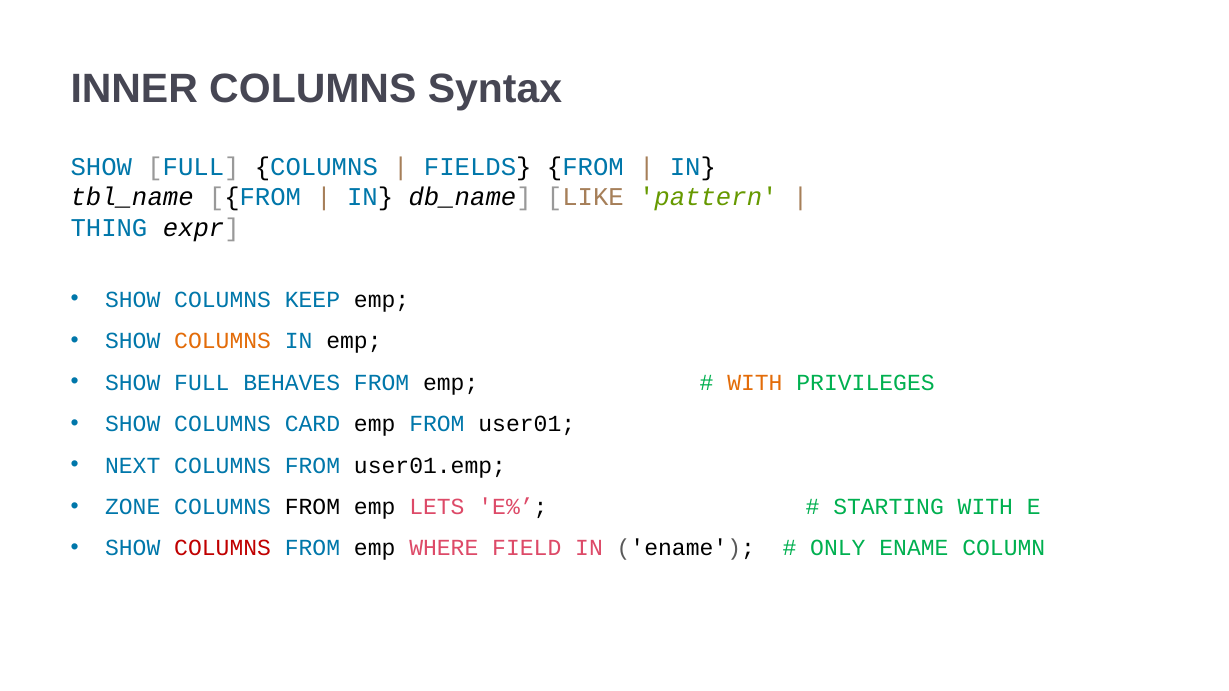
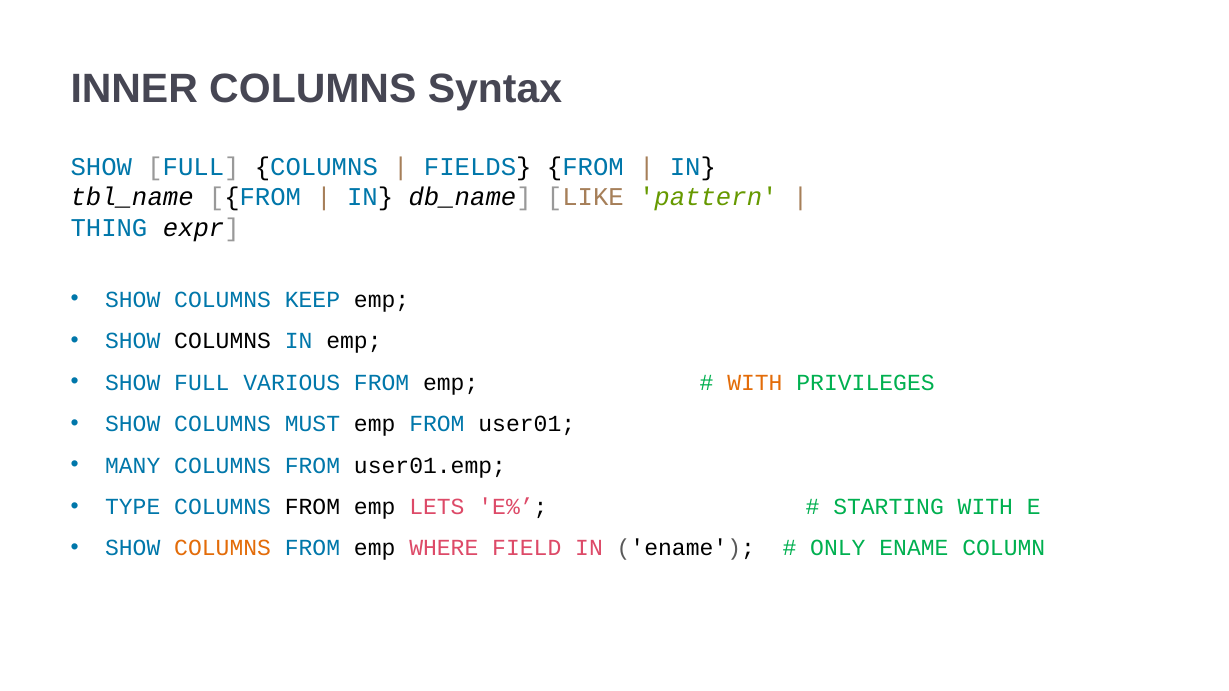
COLUMNS colour: orange -> black (223, 341)
BEHAVES: BEHAVES -> VARIOUS (292, 383)
CARD: CARD -> MUST (312, 424)
NEXT: NEXT -> MANY (133, 466)
ZONE: ZONE -> TYPE (133, 507)
COLUMNS colour: red -> orange (223, 549)
